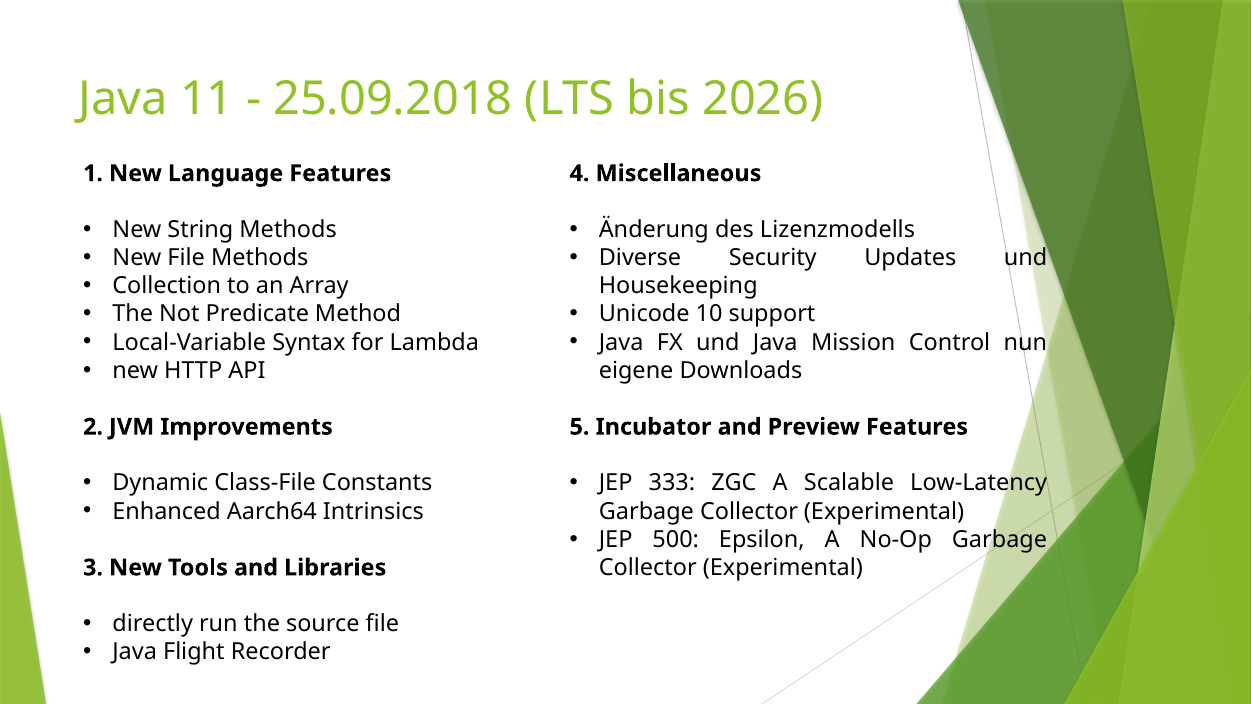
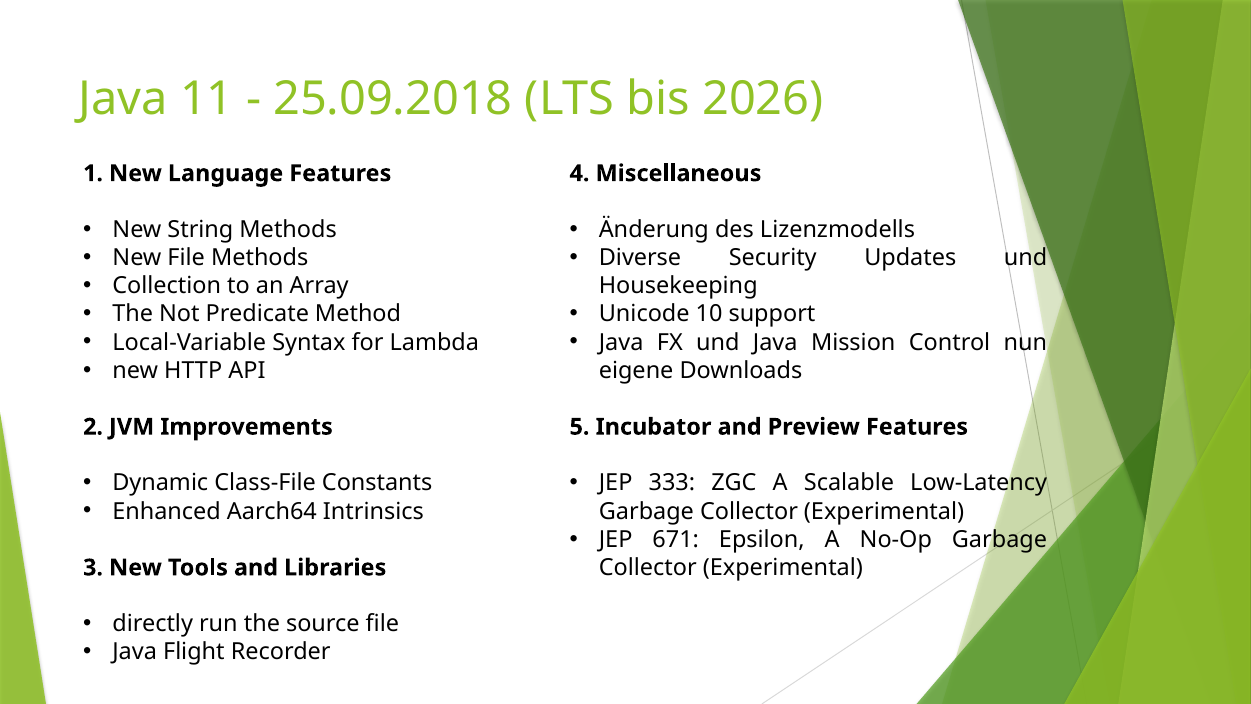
500: 500 -> 671 (676, 539)
